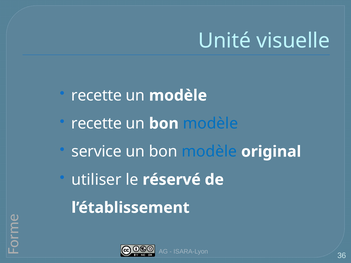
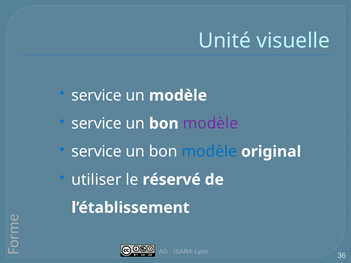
recette: recette -> service (97, 96)
recette: recette -> service (97, 124)
modèle colour: blue -> purple (210, 124)
